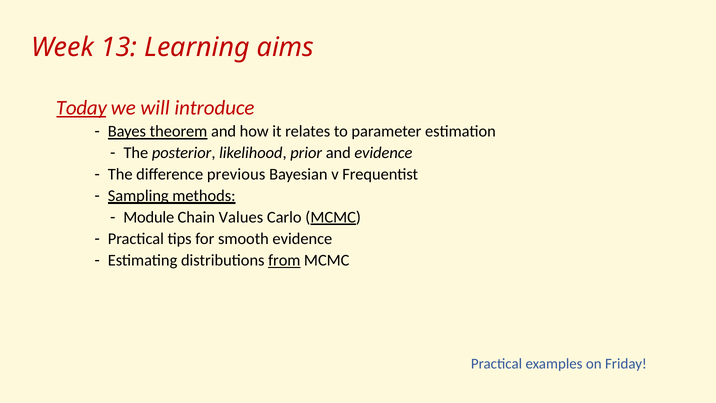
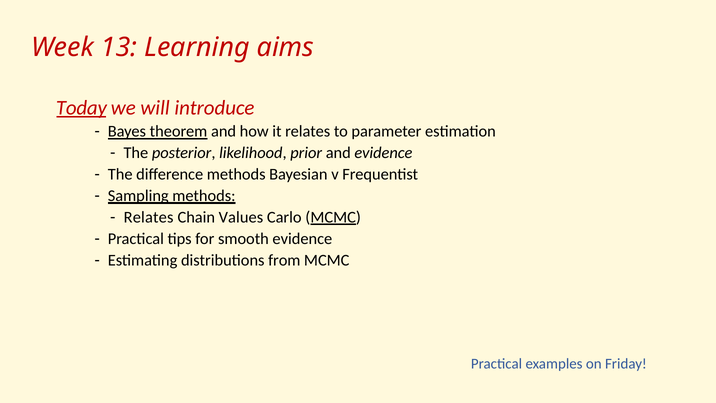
difference previous: previous -> methods (236, 174)
Module: Module -> Relates (149, 217)
from underline: present -> none (284, 260)
